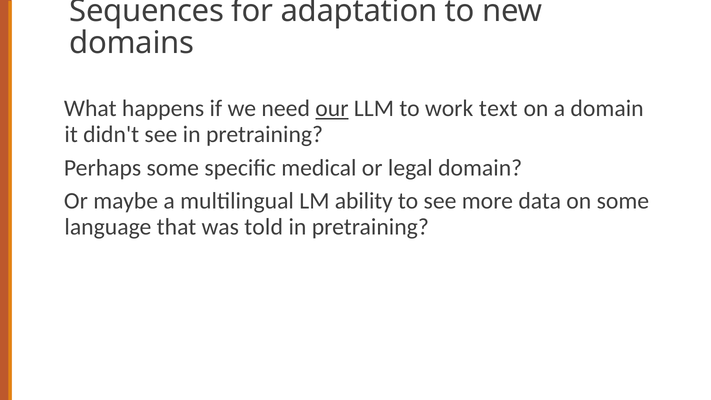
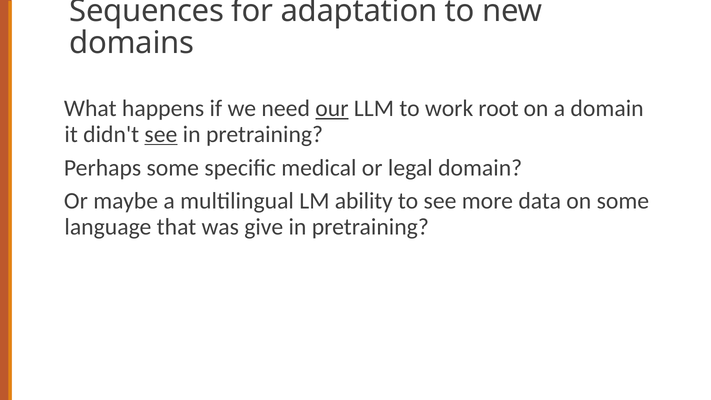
text: text -> root (499, 109)
see underline: none -> present (161, 134)
told: told -> give (264, 227)
